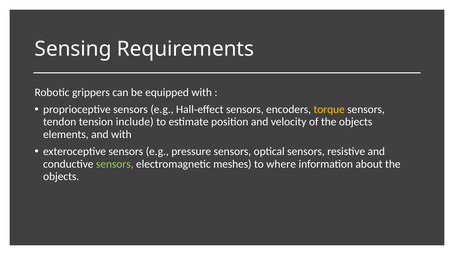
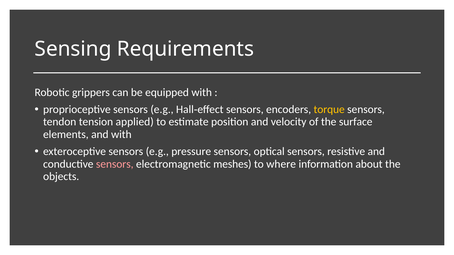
include: include -> applied (135, 122)
of the objects: objects -> surface (356, 122)
sensors colour: light green -> pink (115, 164)
